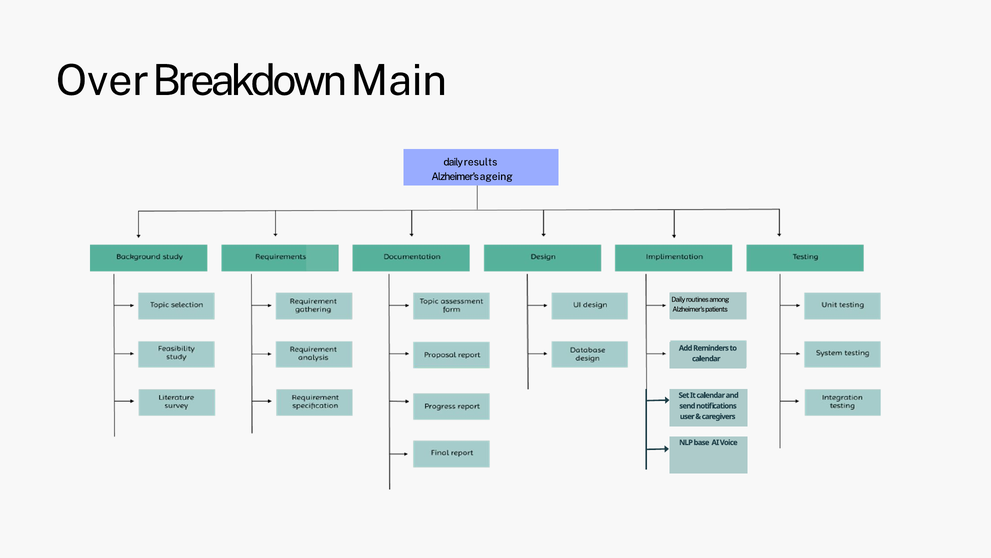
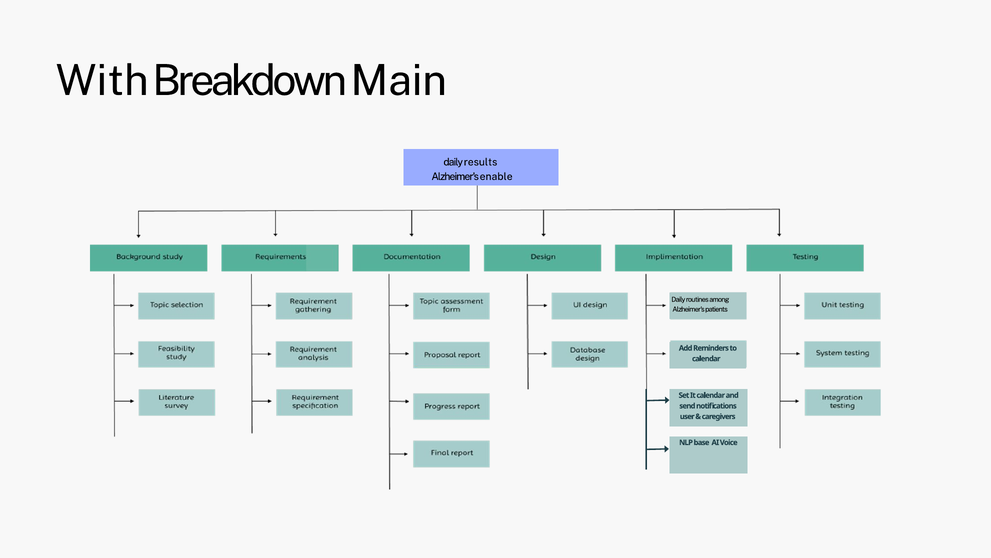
Over: Over -> With (102, 81)
ageing: ageing -> enable (496, 176)
